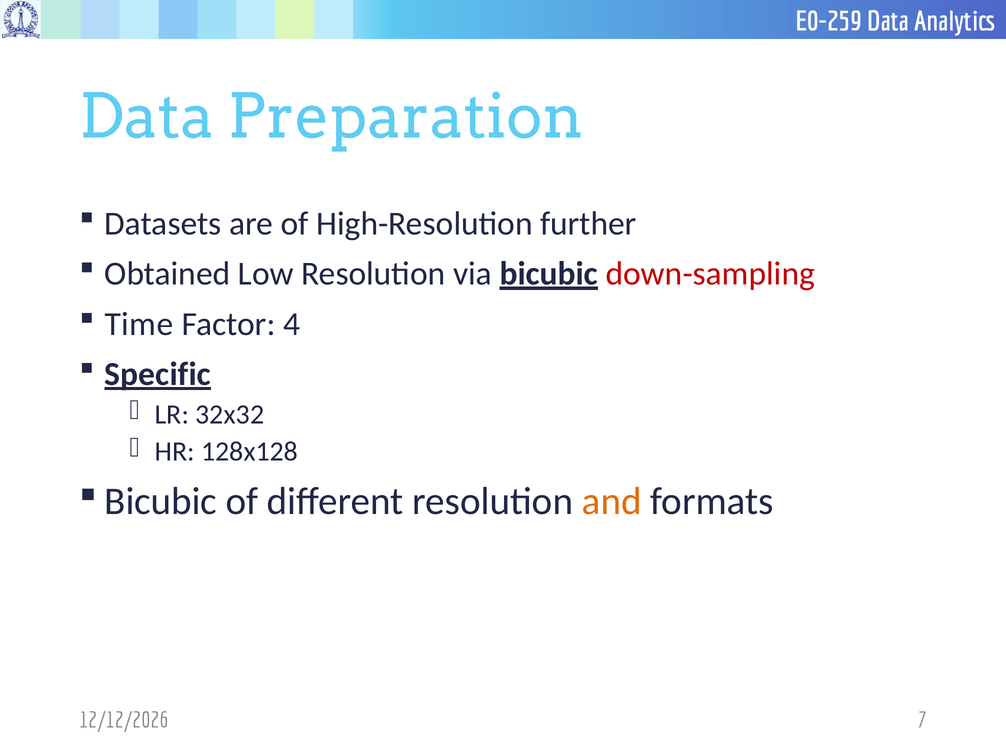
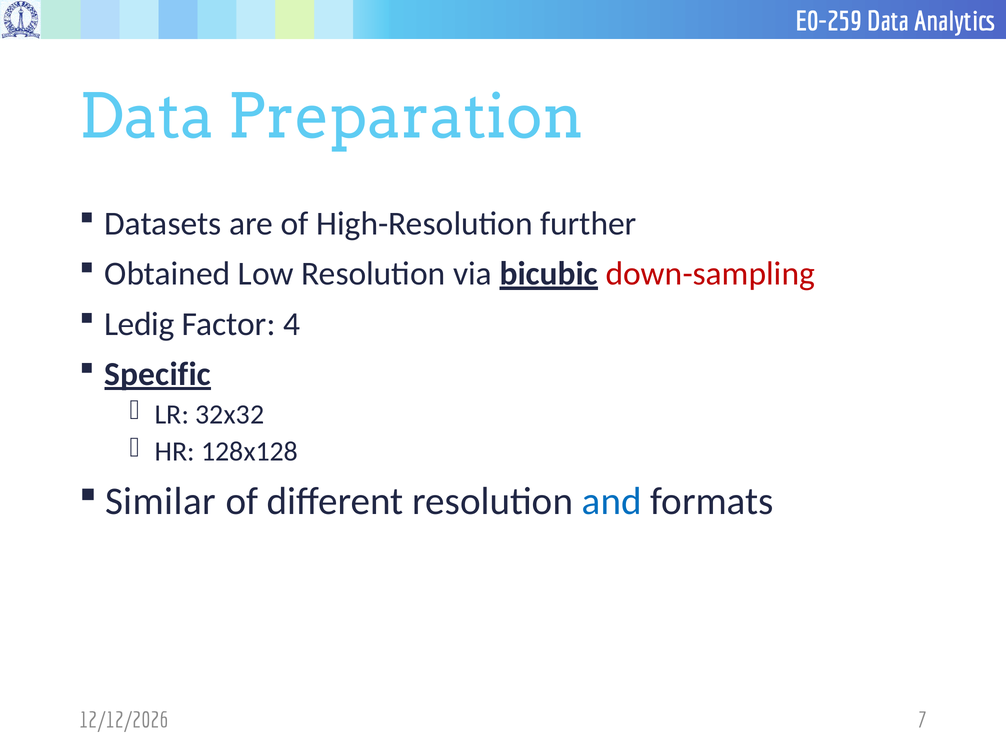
Time: Time -> Ledig (139, 324)
Bicubic: Bicubic -> Similar (160, 502)
and colour: orange -> blue (612, 502)
